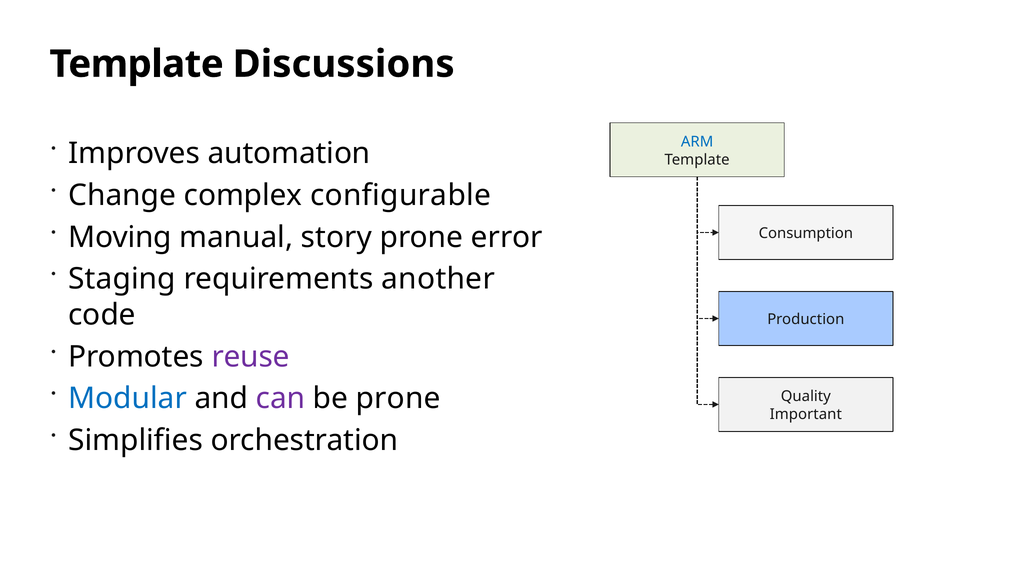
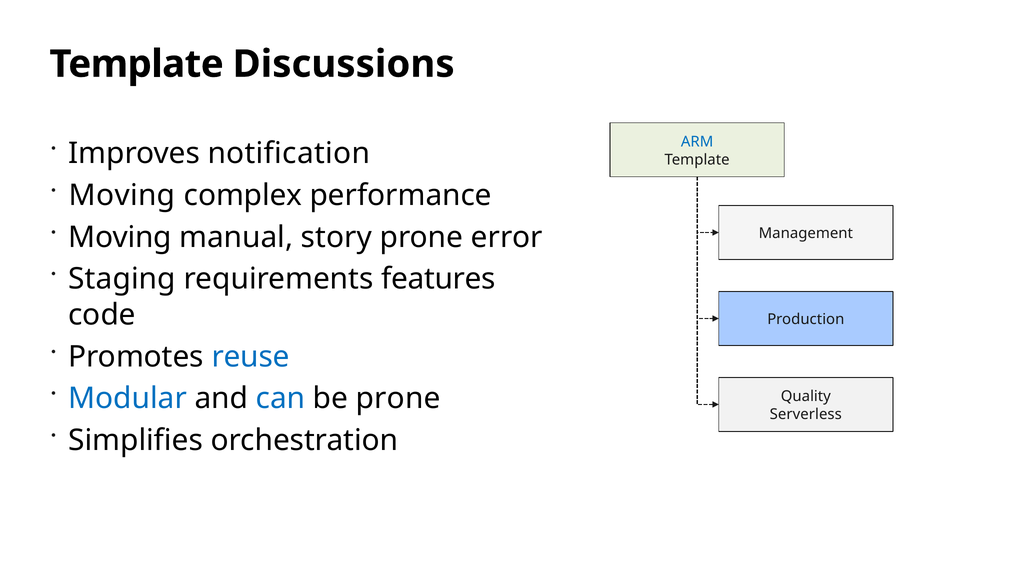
automation: automation -> notification (289, 154)
Change: Change -> Moving (122, 195)
configurable: configurable -> performance (401, 195)
Consumption: Consumption -> Management (806, 234)
another: another -> features (438, 279)
reuse colour: purple -> blue (251, 357)
can colour: purple -> blue (281, 399)
Important: Important -> Serverless (806, 414)
